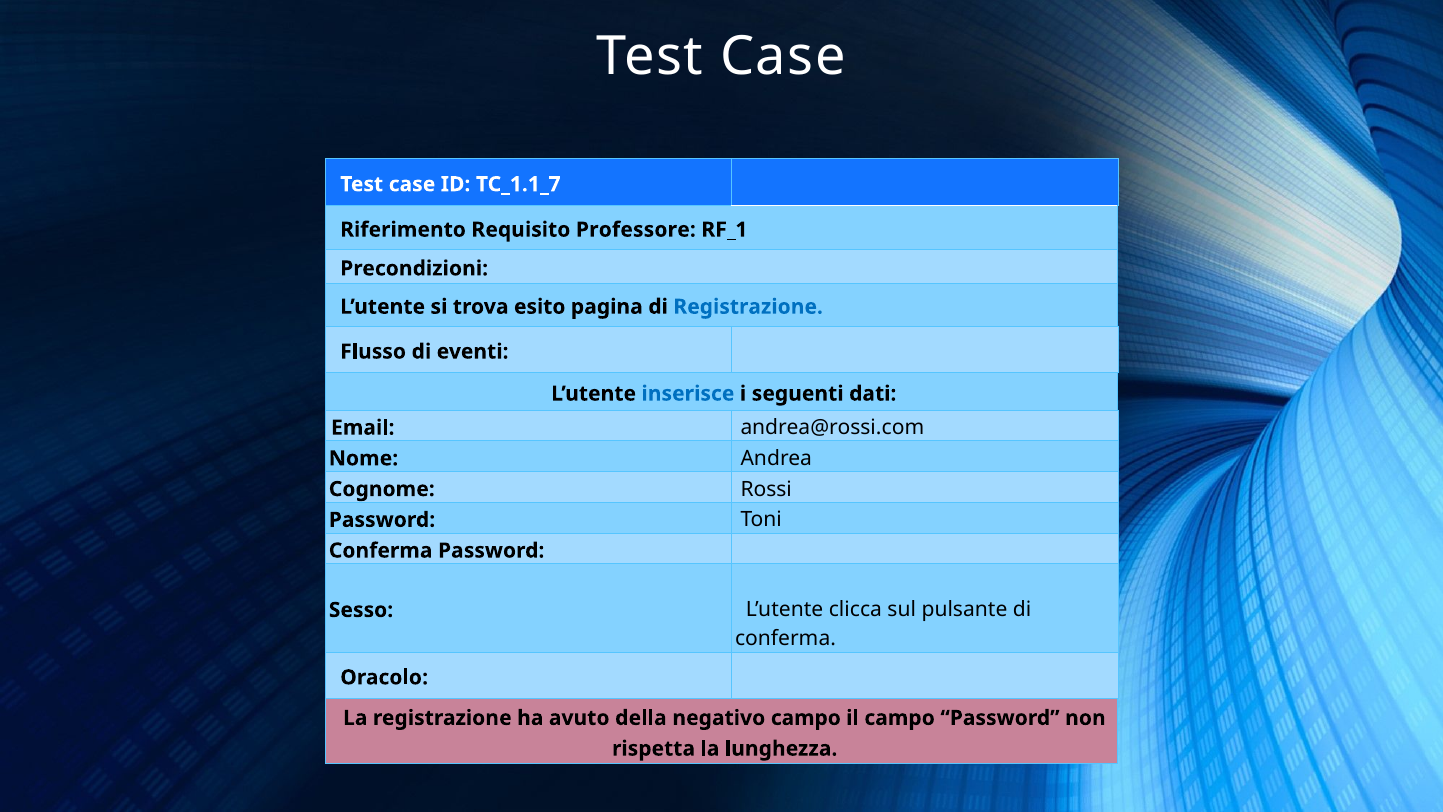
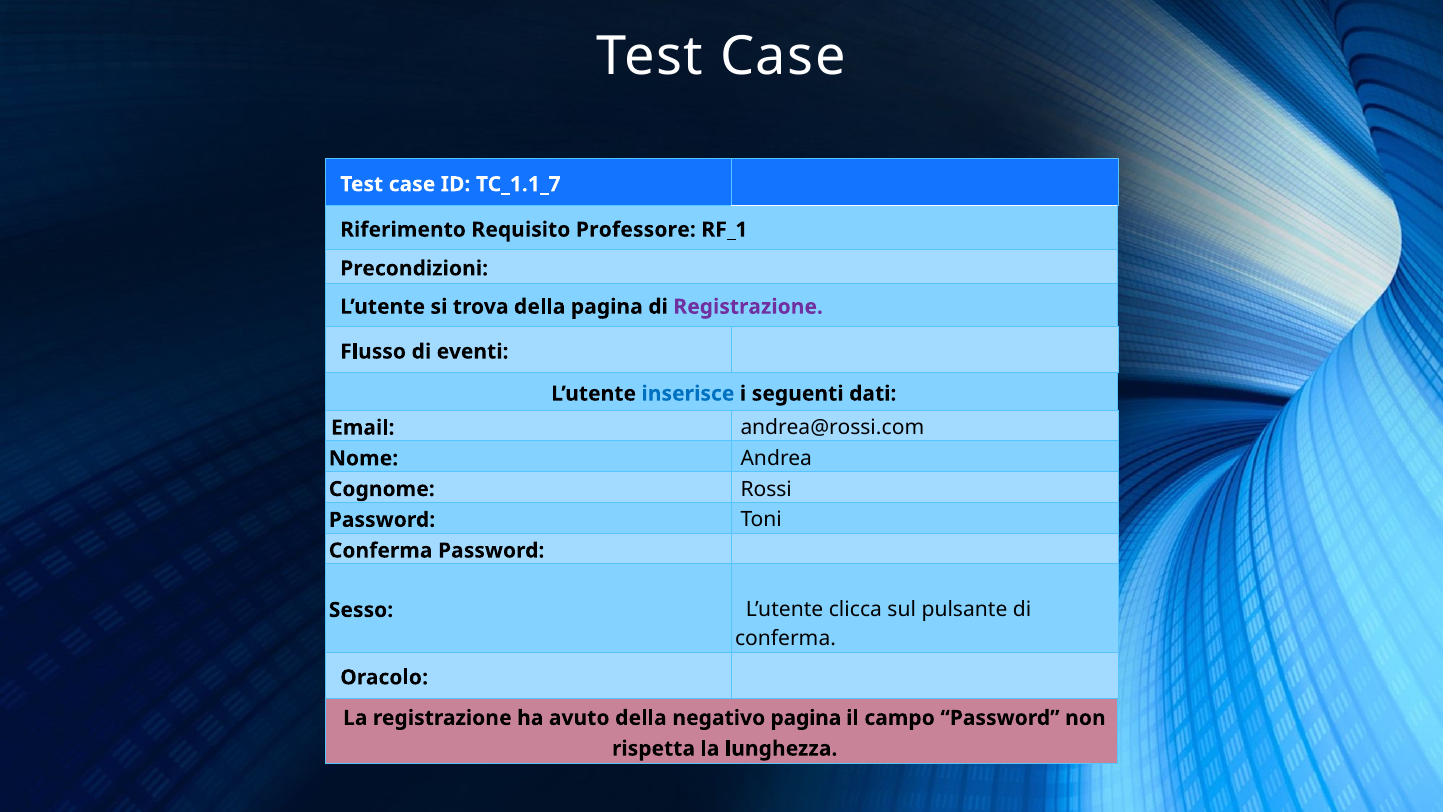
trova esito: esito -> della (540, 307)
Registrazione colour: blue -> purple (748, 307)
negativo campo: campo -> pagina (806, 718)
